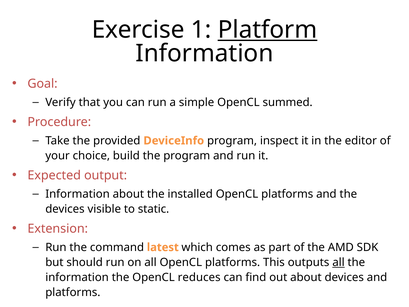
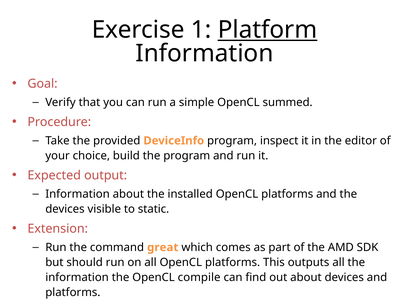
latest: latest -> great (163, 247)
all underline: present -> none (338, 262)
reduces: reduces -> compile (199, 277)
